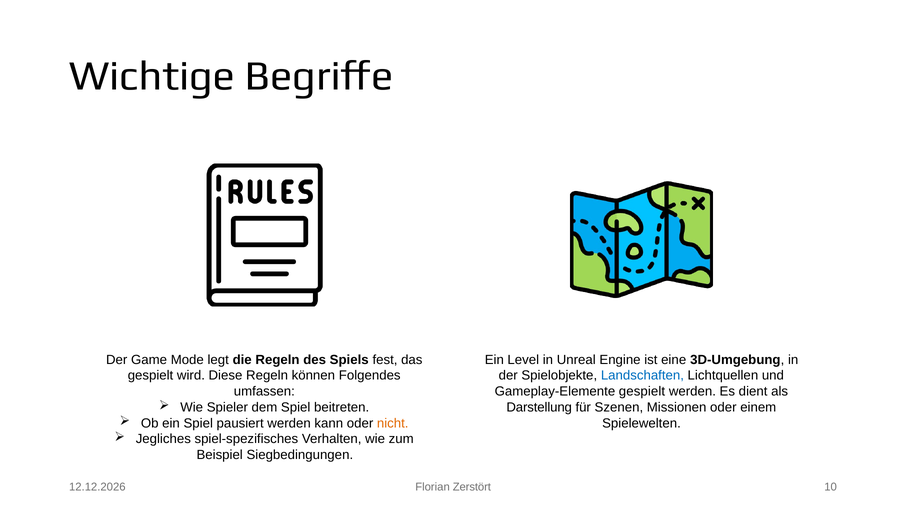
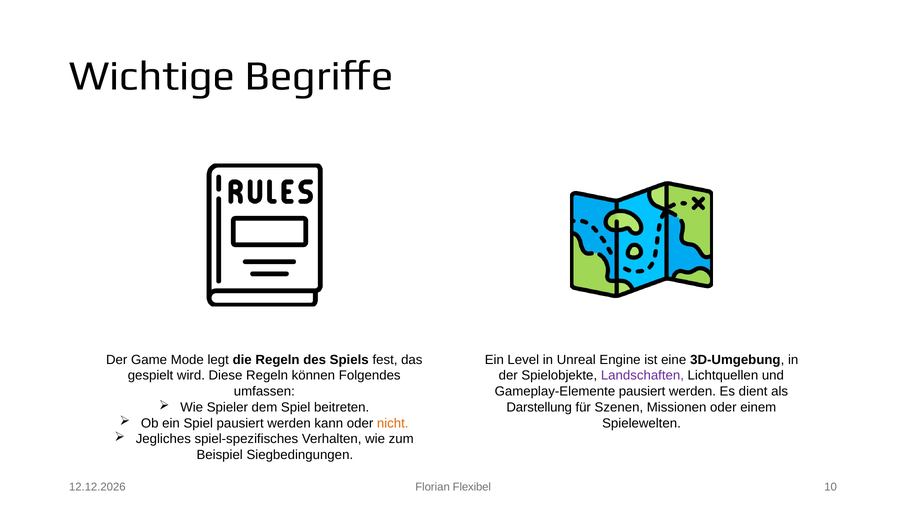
Landschaften colour: blue -> purple (642, 375)
Gameplay-Elemente gespielt: gespielt -> pausiert (642, 391)
Zerstört: Zerstört -> Flexibel (472, 487)
